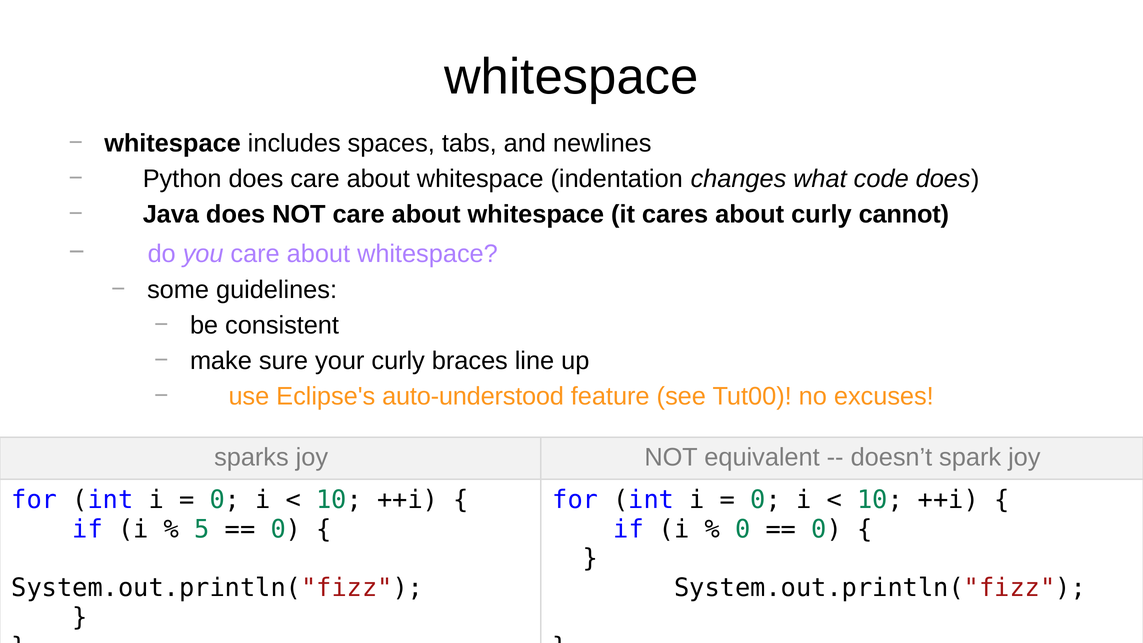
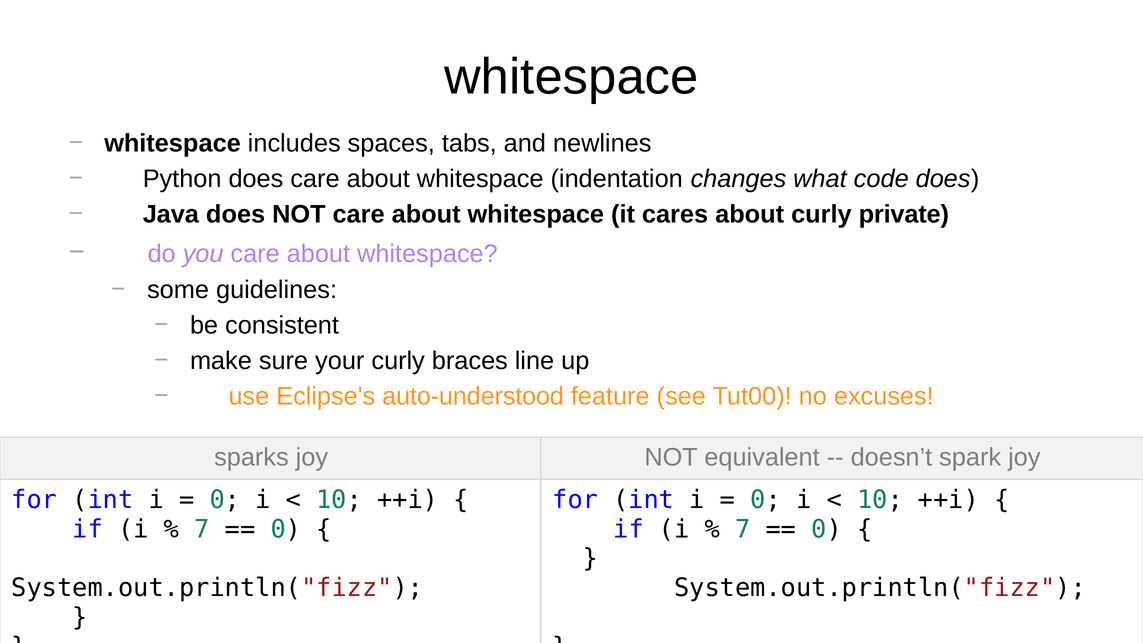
cannot: cannot -> private (904, 214)
5: 5 -> 7 (202, 529)
0: 0 -> 7 (743, 529)
